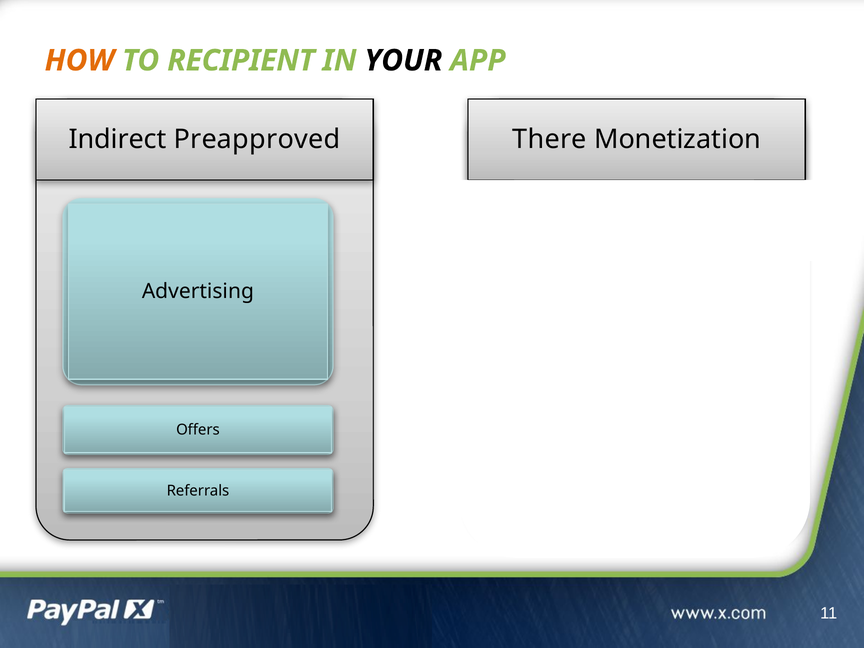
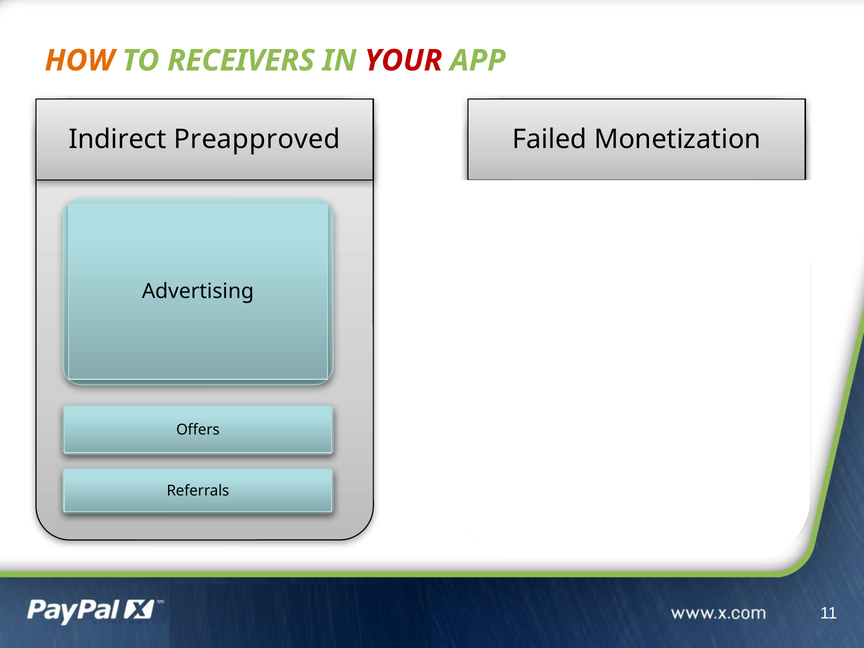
RECIPIENT: RECIPIENT -> RECEIVERS (241, 61)
YOUR colour: black -> red (403, 61)
There: There -> Failed (550, 139)
